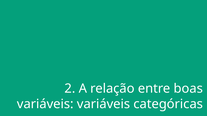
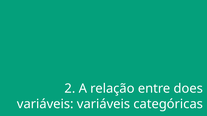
boas: boas -> does (188, 89)
